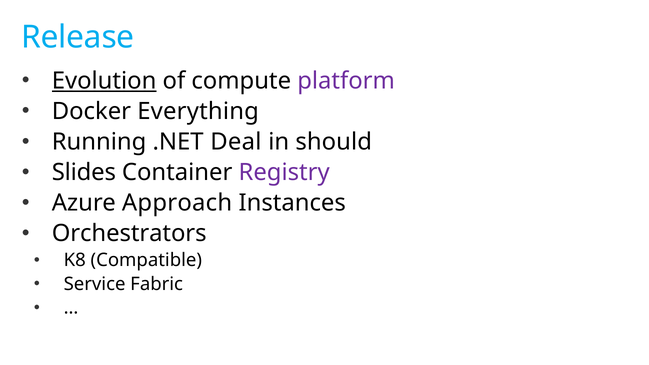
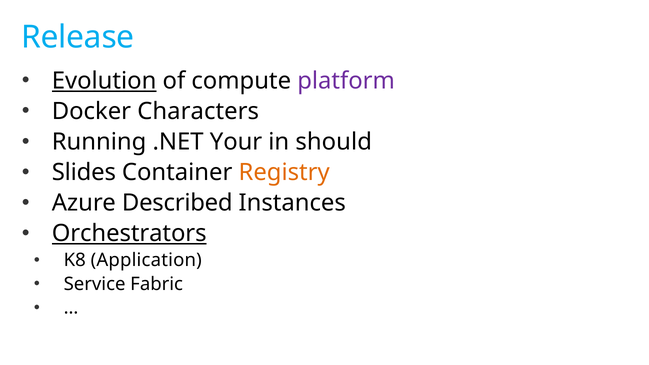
Everything: Everything -> Characters (198, 111)
Deal: Deal -> Your (236, 142)
Registry colour: purple -> orange (284, 172)
Approach: Approach -> Described (177, 203)
Orchestrators underline: none -> present (129, 234)
Compatible: Compatible -> Application (146, 260)
